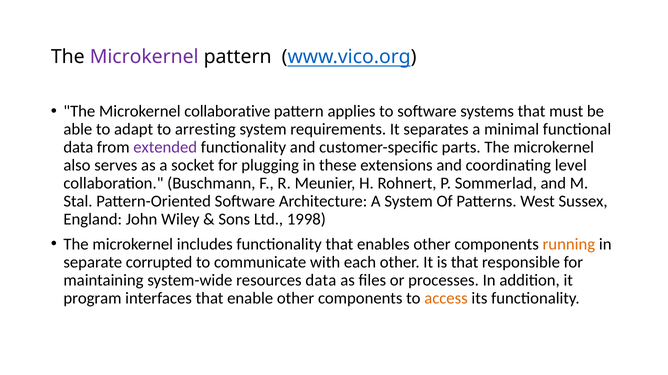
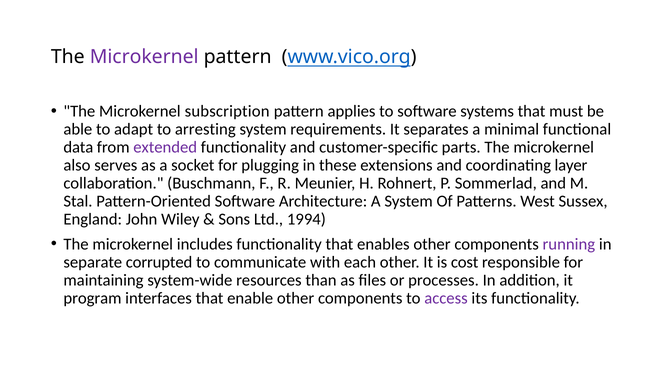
collaborative: collaborative -> subscription (227, 111)
level: level -> layer (571, 166)
1998: 1998 -> 1994 (306, 220)
running colour: orange -> purple (569, 245)
is that: that -> cost (465, 263)
resources data: data -> than (321, 281)
access colour: orange -> purple (446, 299)
